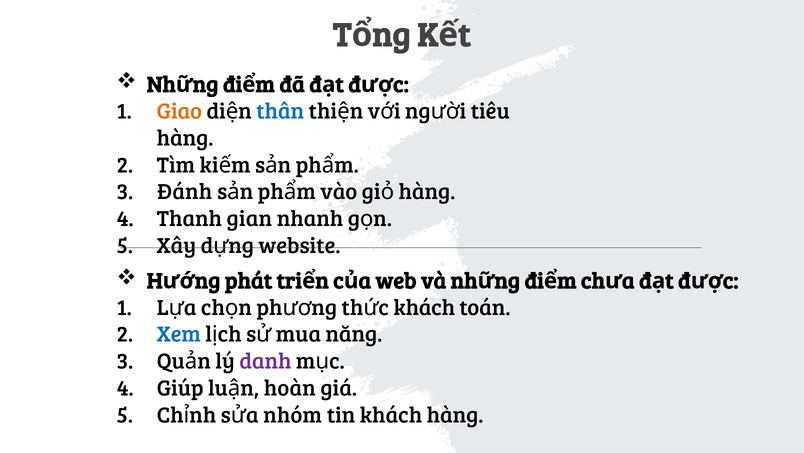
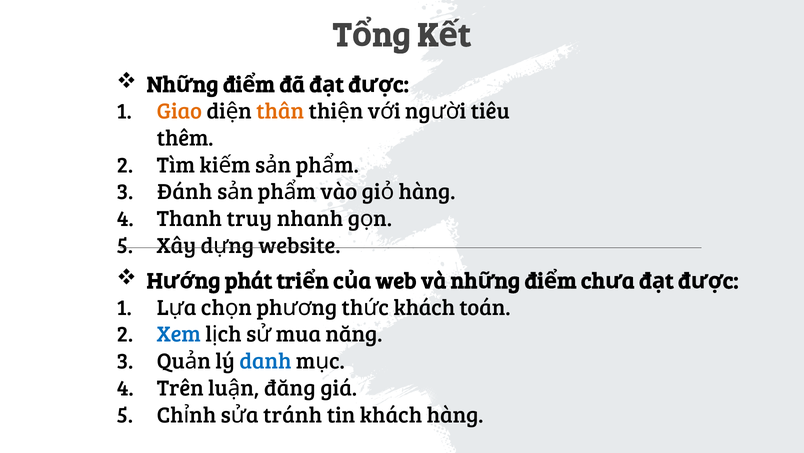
thân colour: blue -> orange (280, 111)
hàng: hàng -> thêm (185, 138)
gian: gian -> truy (249, 218)
danh colour: purple -> blue (265, 361)
Giúp: Giúp -> Trên (180, 388)
hoàn: hoàn -> đăng (290, 388)
nhóm: nhóm -> tránh (293, 414)
